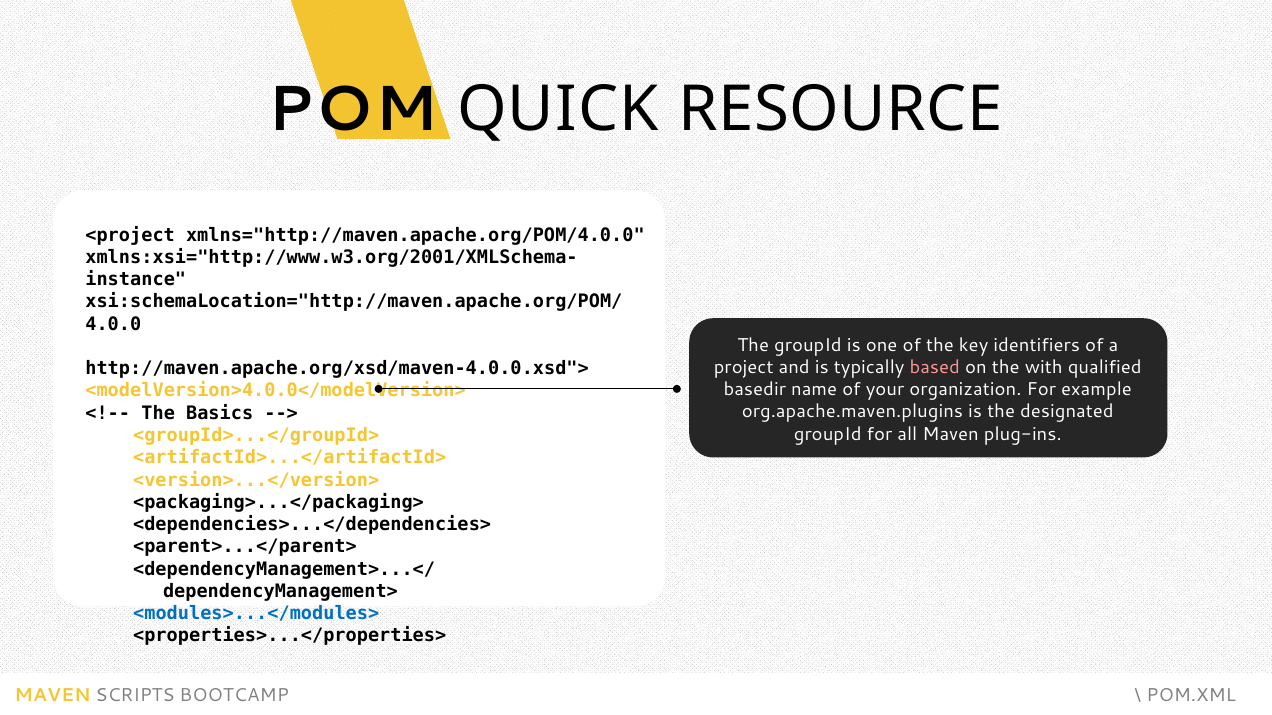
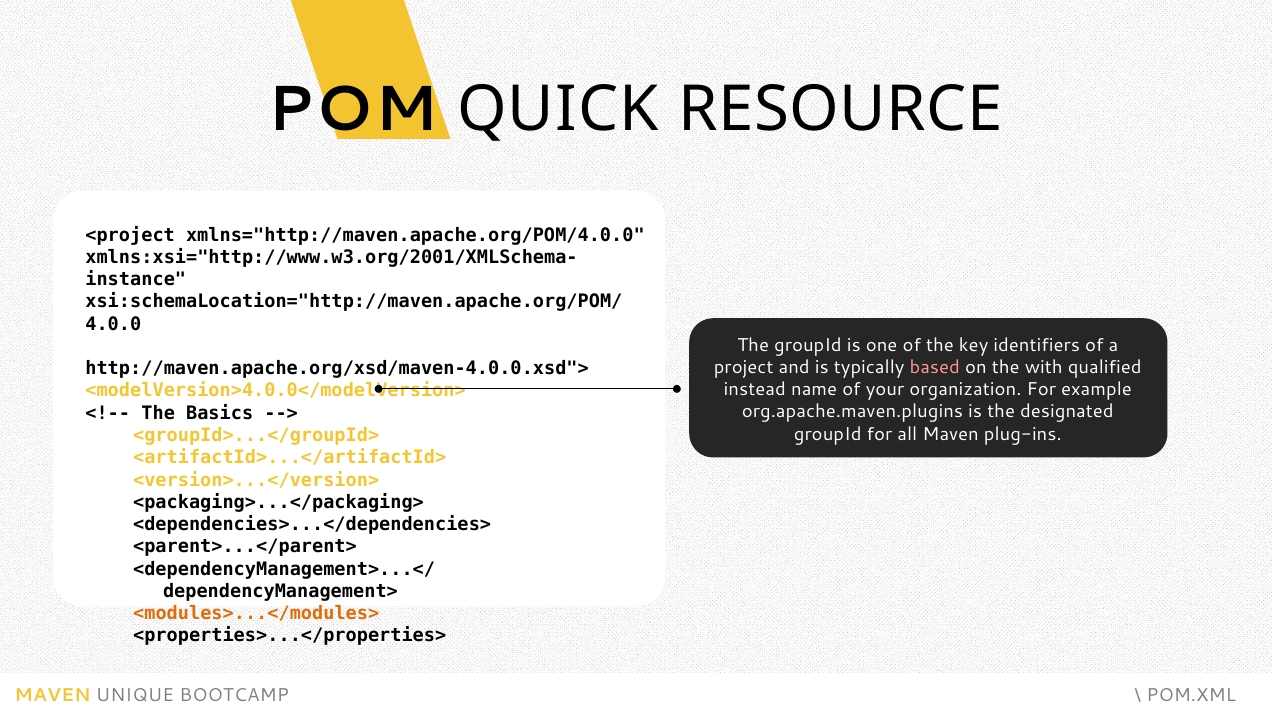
basedir: basedir -> instead (755, 390)
<modules>...</modules> colour: blue -> orange (256, 614)
SCRIPTS: SCRIPTS -> UNIQUE (135, 696)
